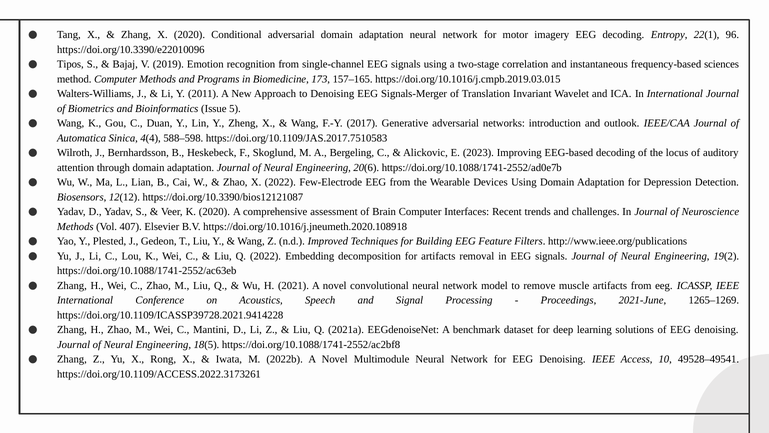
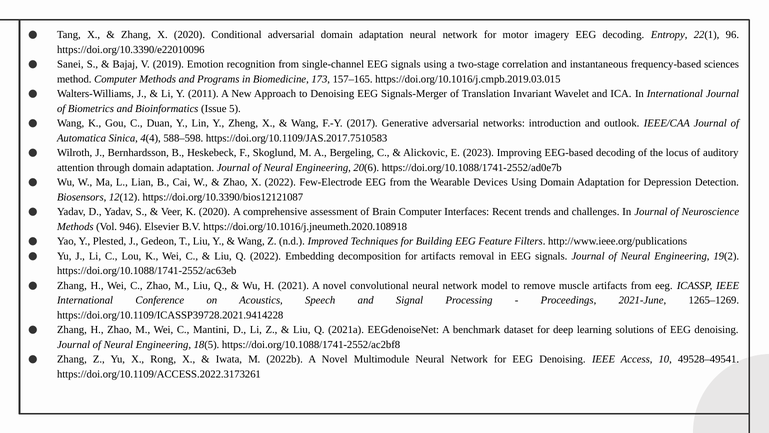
Tipos: Tipos -> Sanei (70, 64)
407: 407 -> 946 (131, 226)
